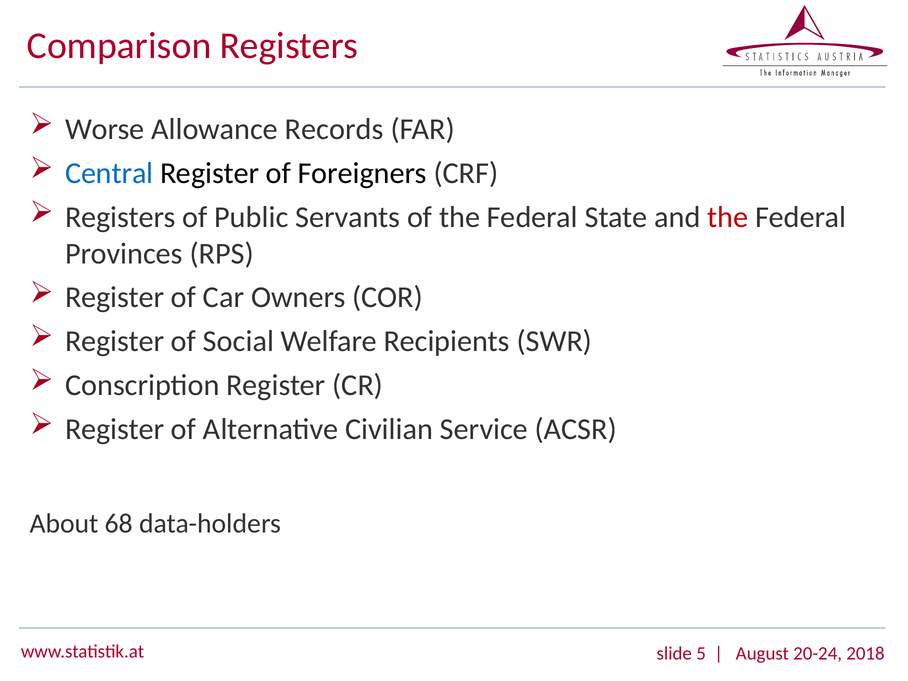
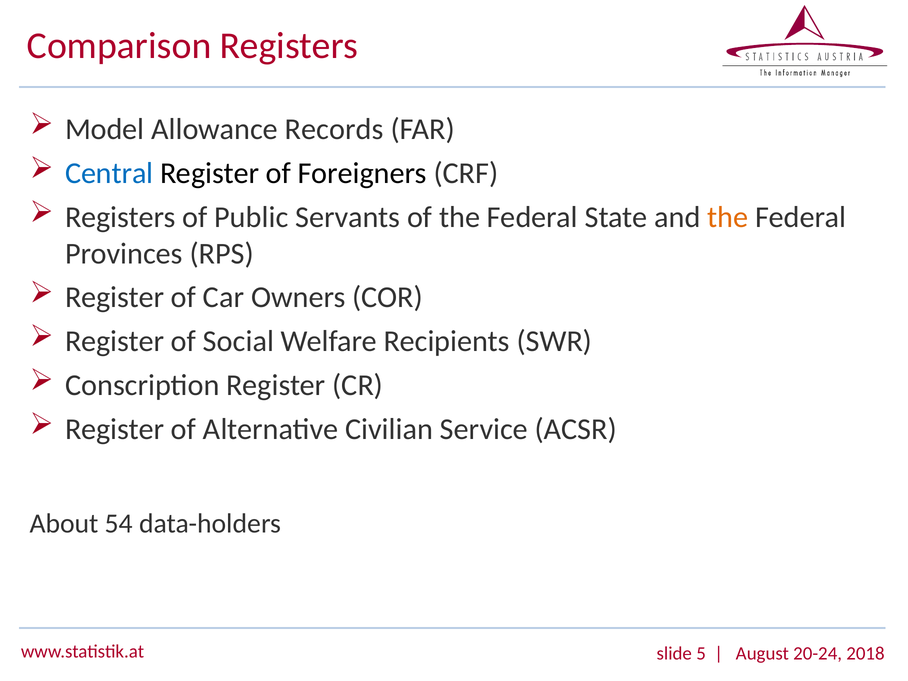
Worse: Worse -> Model (105, 129)
the colour: red -> orange (728, 217)
68: 68 -> 54 (119, 524)
